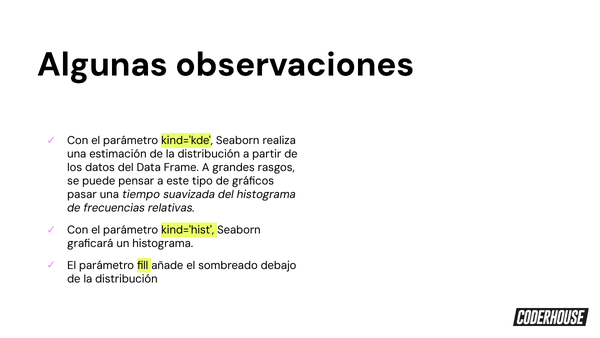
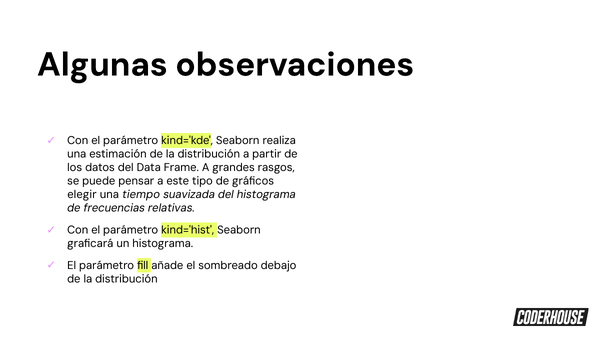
pasar: pasar -> elegir (82, 194)
